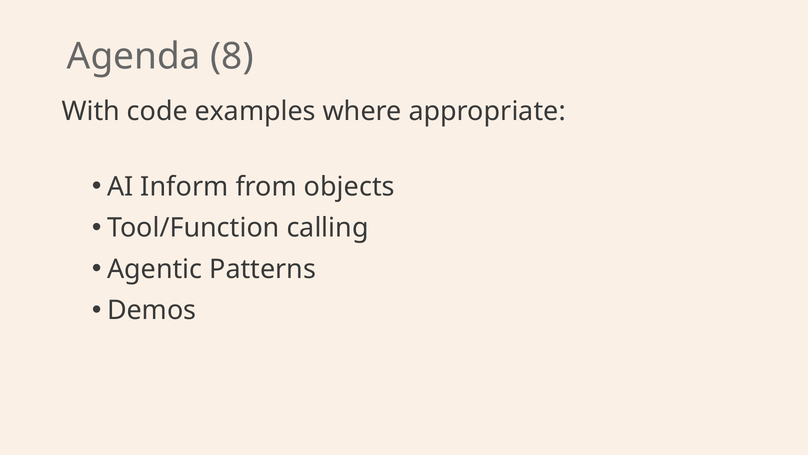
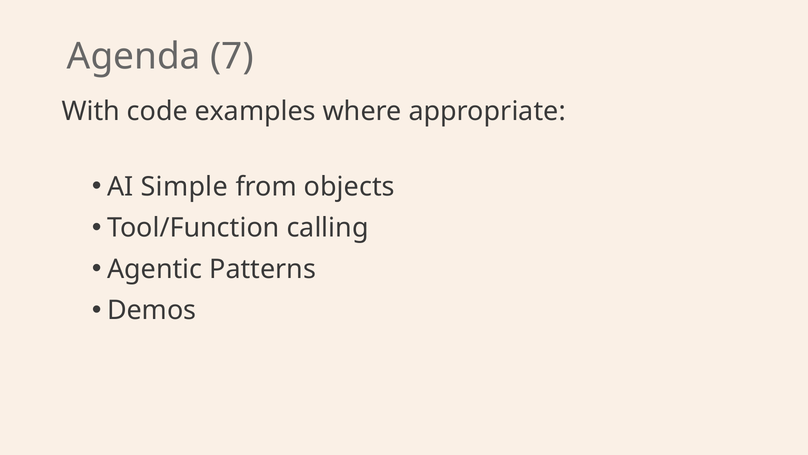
8: 8 -> 7 (232, 56)
Inform: Inform -> Simple (184, 187)
